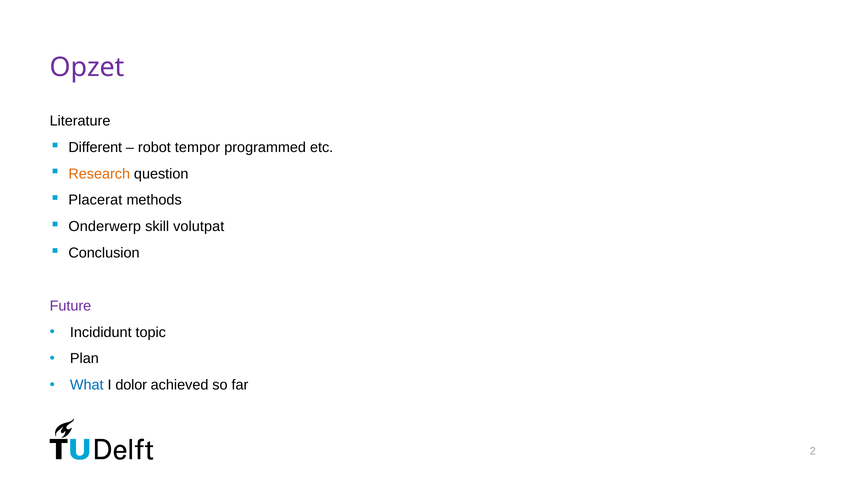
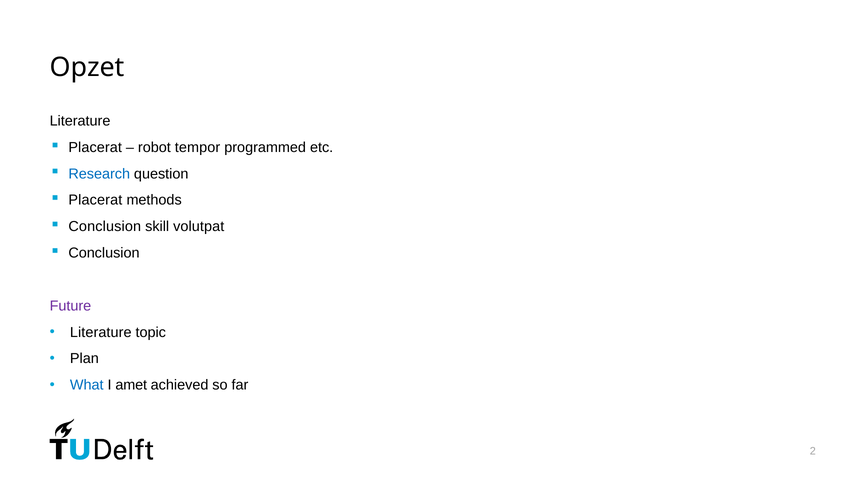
Opzet colour: purple -> black (87, 67)
Different: Different -> Placerat (95, 147)
Research colour: orange -> blue (99, 174)
Onderwerp: Onderwerp -> Conclusion (105, 226)
Incididunt: Incididunt -> Literature (101, 332)
dolor: dolor -> amet (131, 385)
